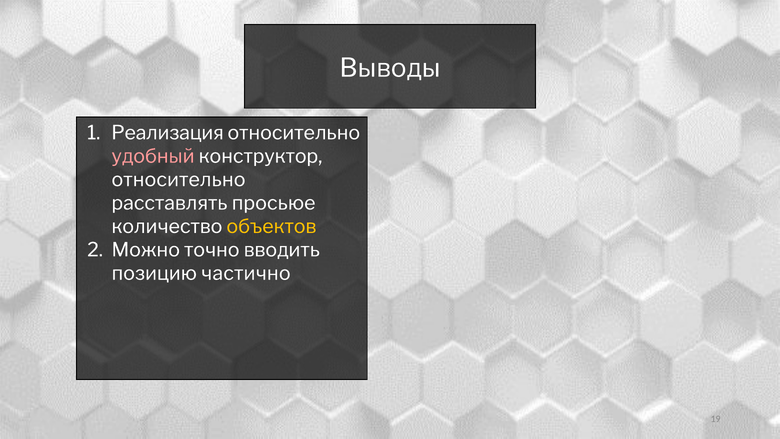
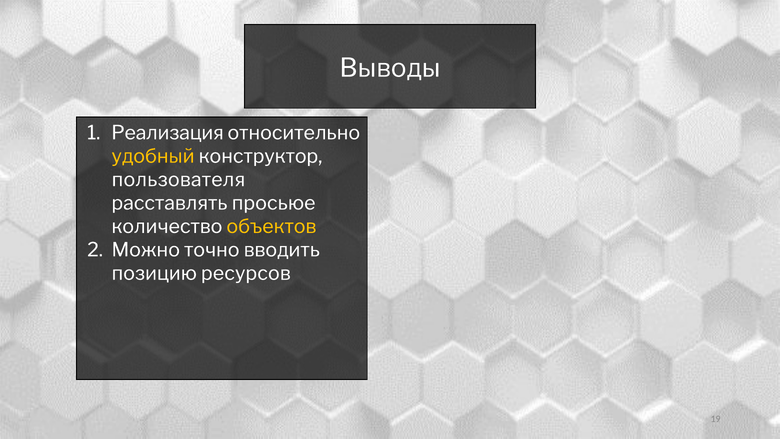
удобный colour: pink -> yellow (153, 156)
относительно: относительно -> пользователя (178, 180)
частично: частично -> ресурсов (246, 273)
